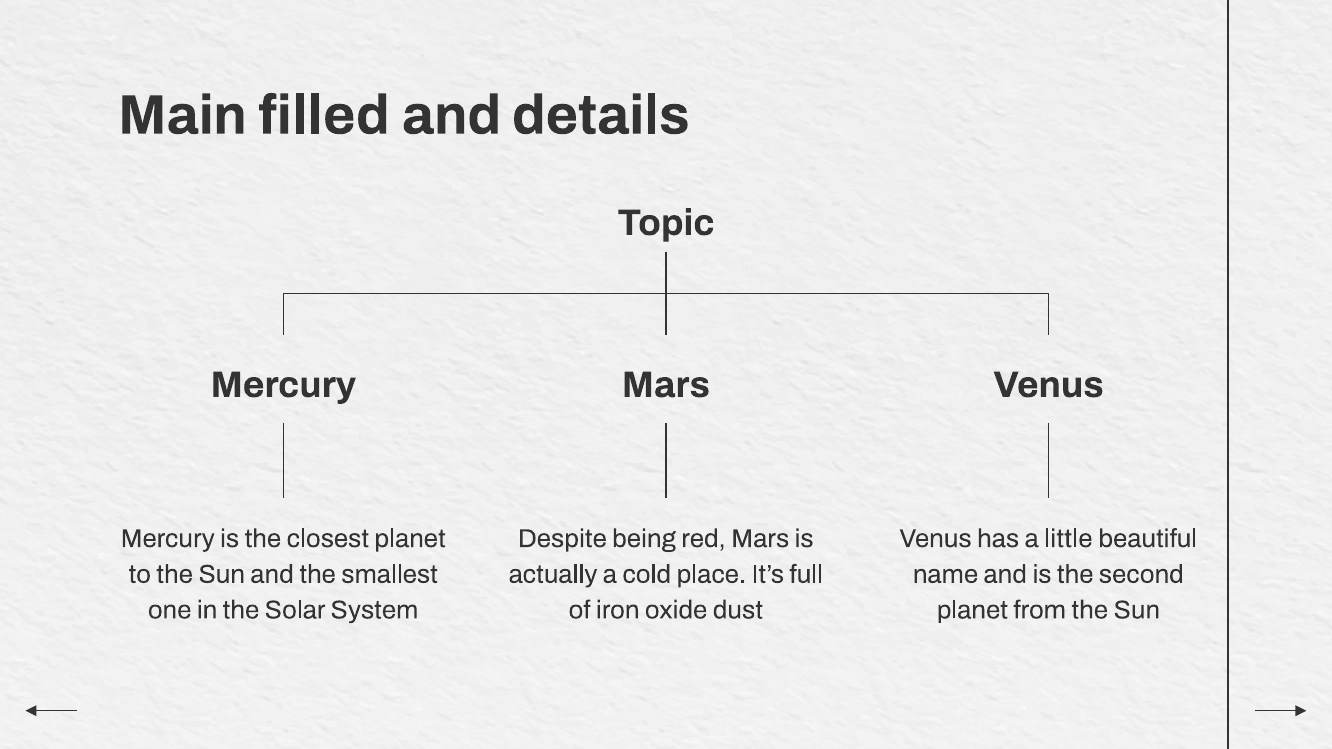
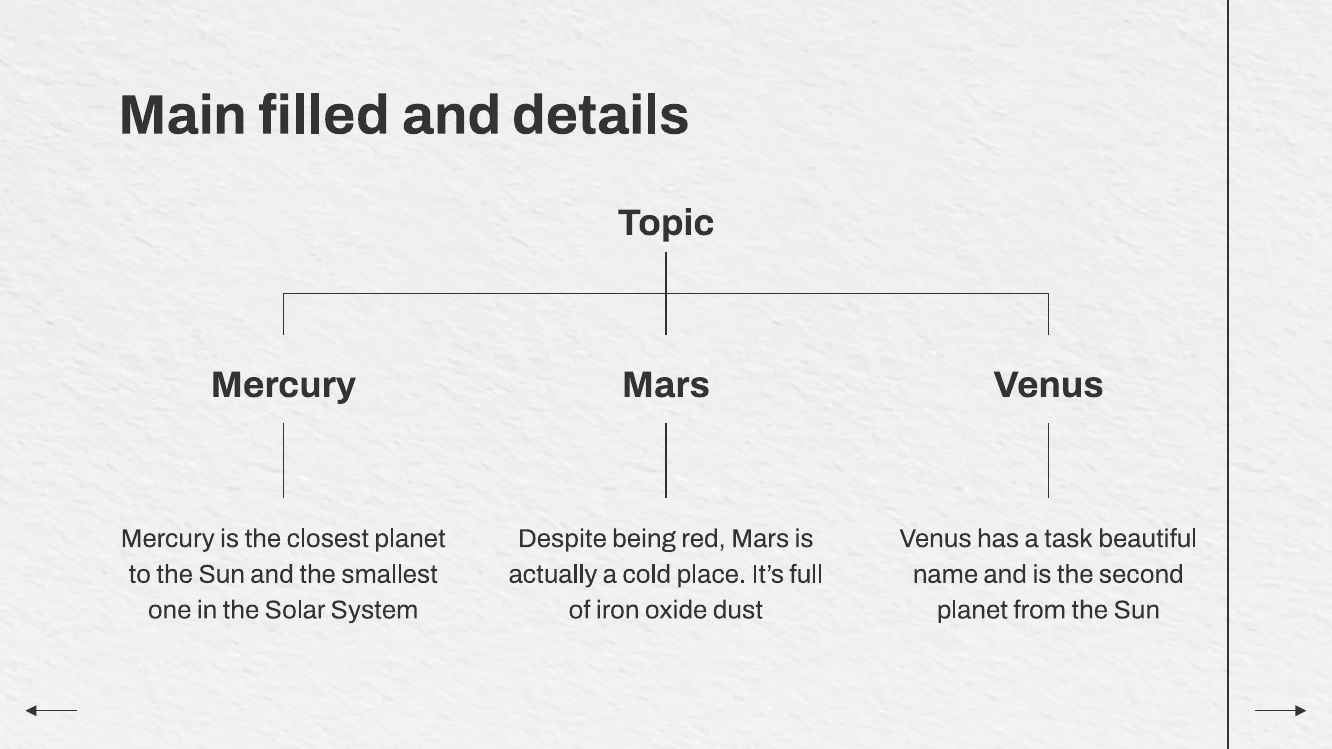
little: little -> task (1068, 539)
